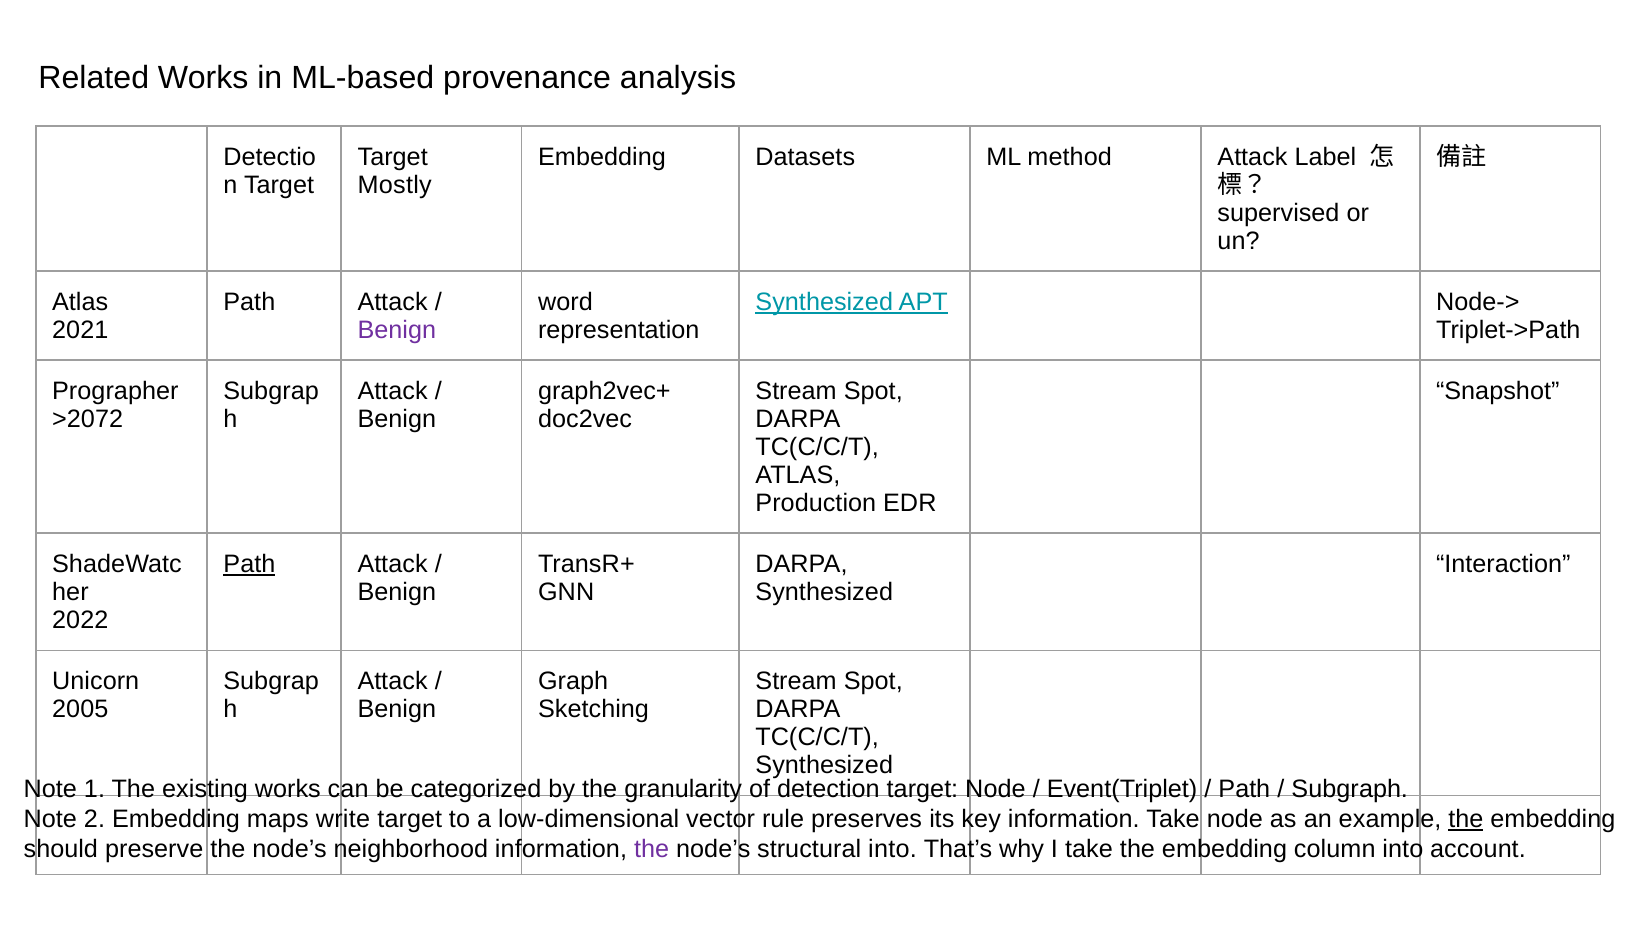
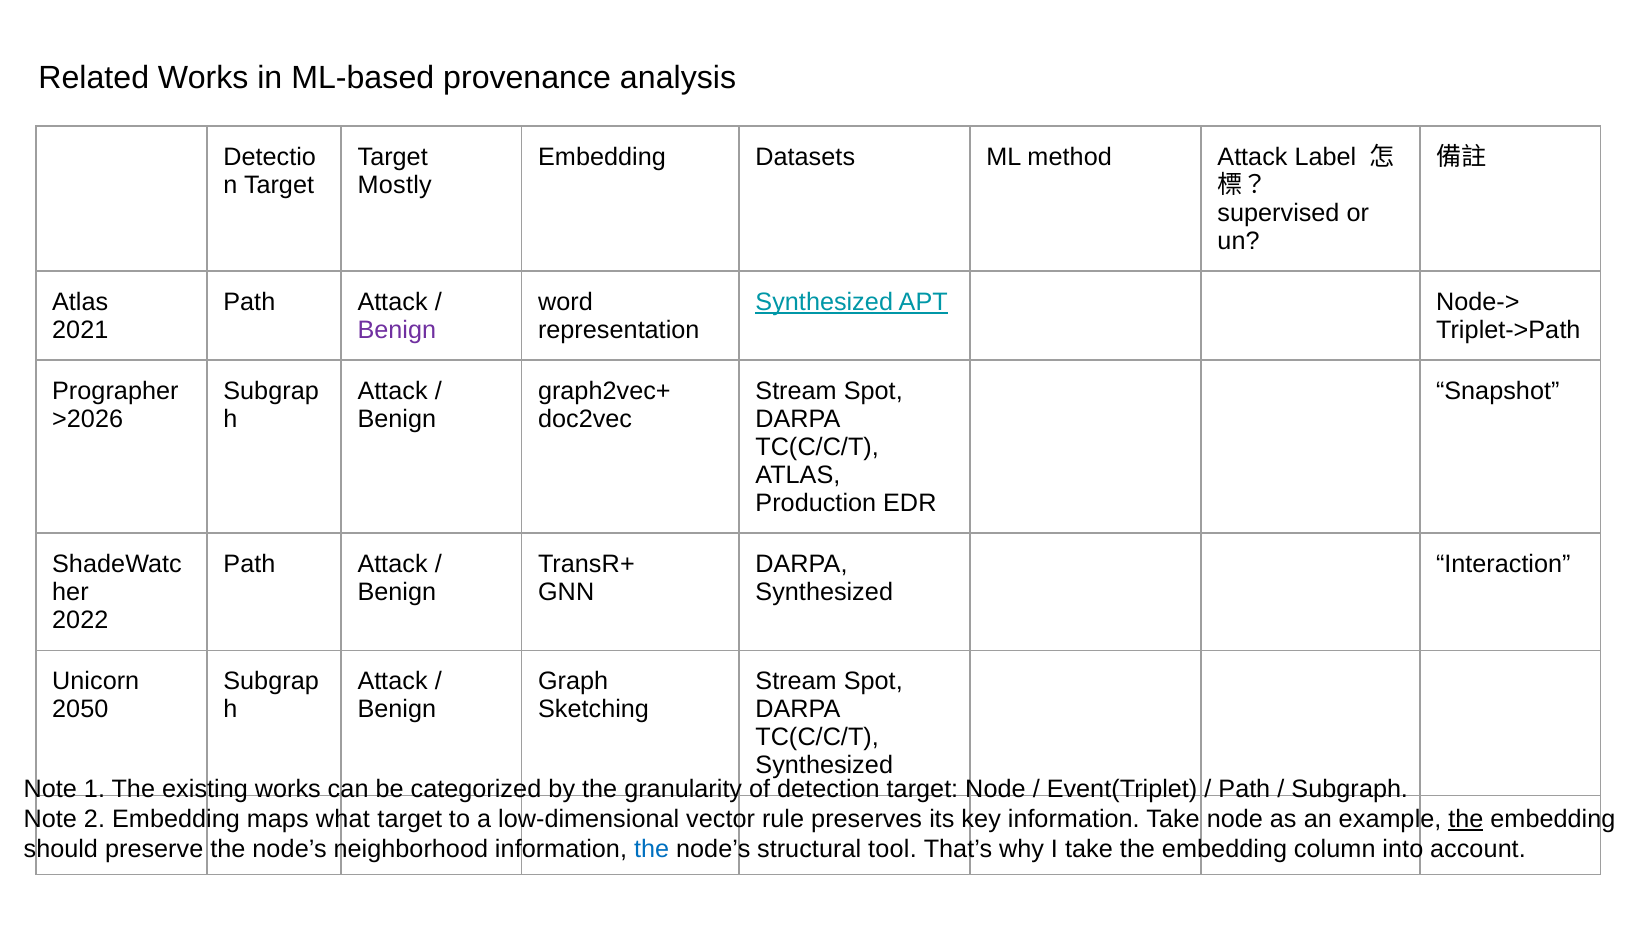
>2072: >2072 -> >2026 (88, 419)
Path underline: present -> none (249, 564)
2005: 2005 -> 2050 (80, 709)
write: write -> what (343, 819)
the colour: purple -> blue (652, 850)
structural into: into -> tool (893, 850)
